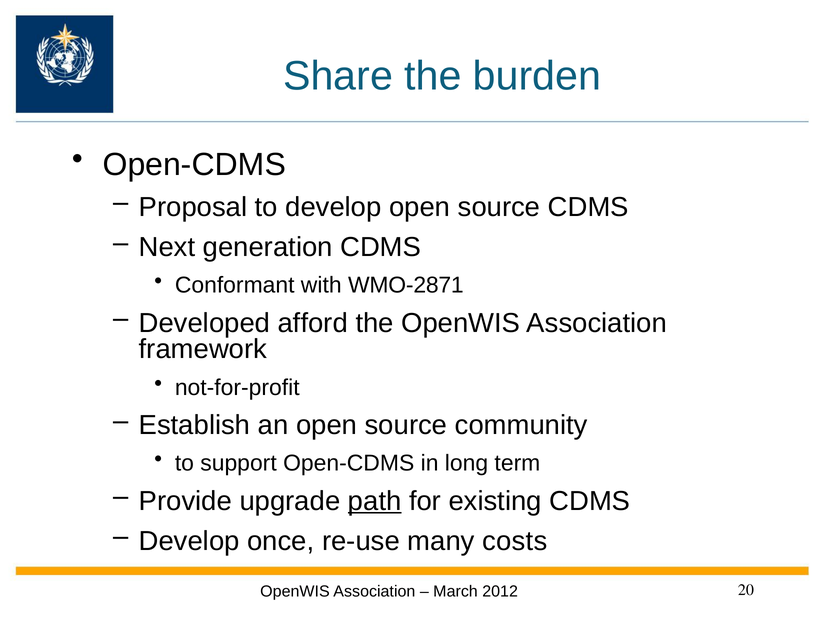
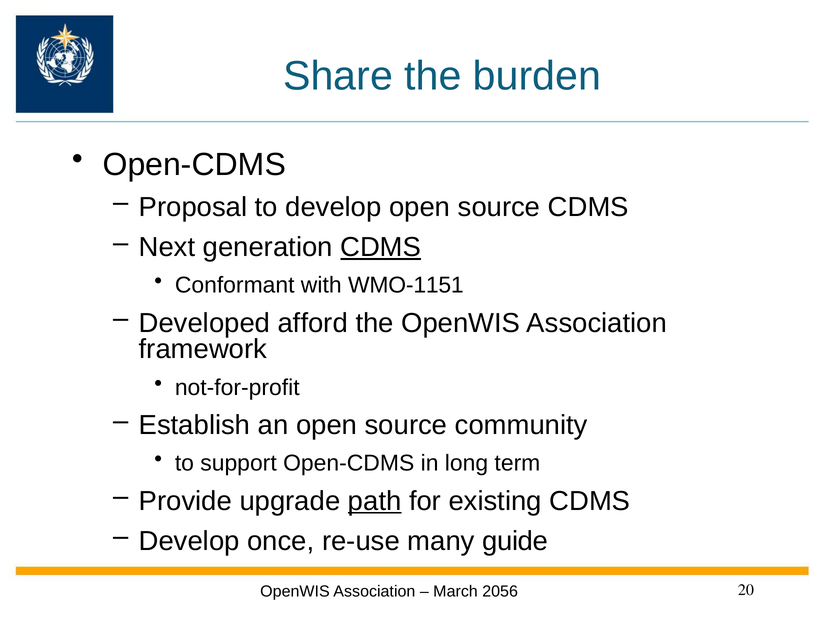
CDMS underline: none -> present (381, 247)
WMO-2871: WMO-2871 -> WMO-1151 (406, 285)
costs: costs -> guide (515, 541)
2012: 2012 -> 2056 (500, 591)
